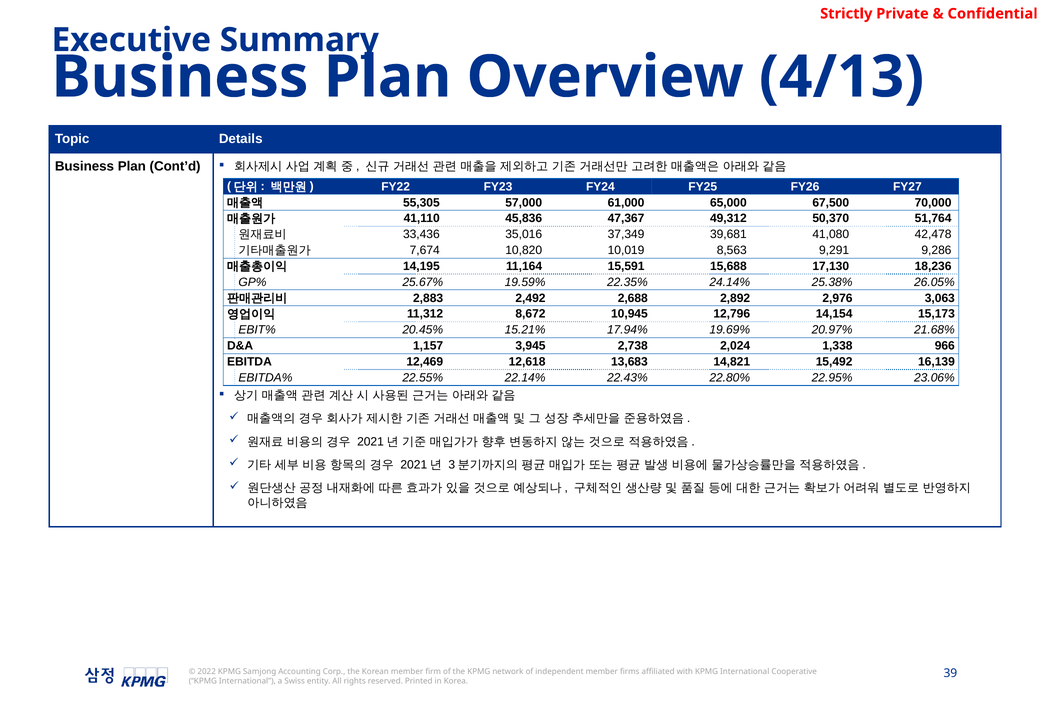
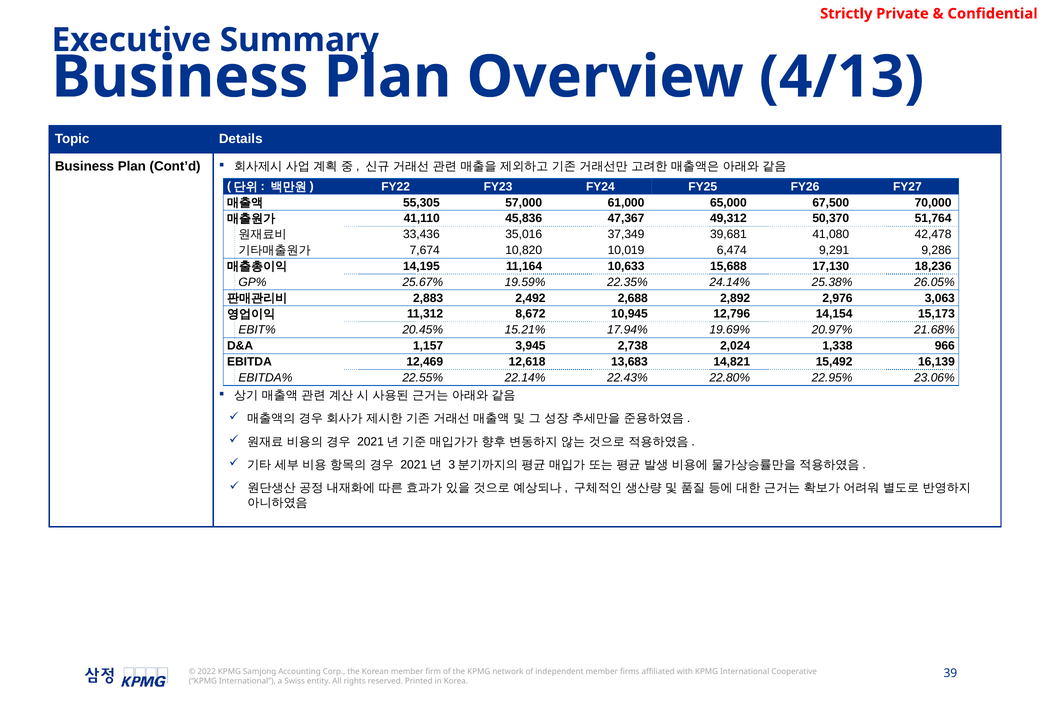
8,563: 8,563 -> 6,474 (732, 250)
15,591: 15,591 -> 10,633 (626, 266)
